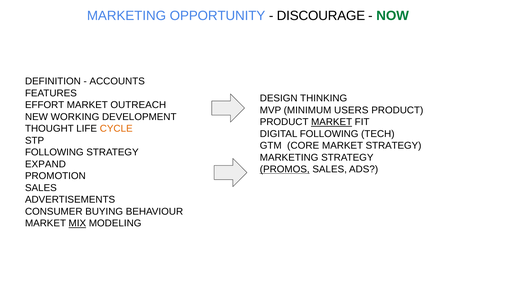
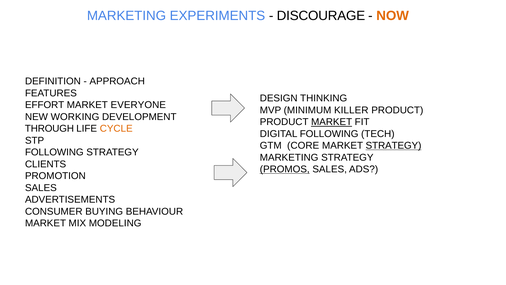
OPPORTUNITY: OPPORTUNITY -> EXPERIMENTS (217, 16)
NOW colour: green -> orange (393, 16)
ACCOUNTS: ACCOUNTS -> APPROACH (117, 81)
OUTREACH: OUTREACH -> EVERYONE (138, 105)
USERS: USERS -> KILLER (351, 110)
THOUGHT: THOUGHT -> THROUGH (49, 129)
STRATEGY underline: none -> present (394, 145)
EXPAND: EXPAND -> CLIENTS (46, 164)
MIX underline: present -> none (77, 223)
